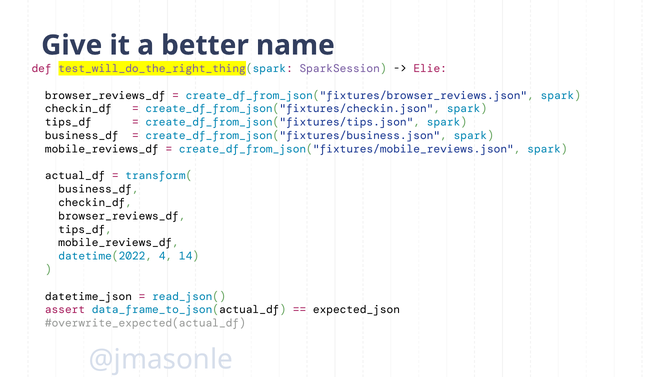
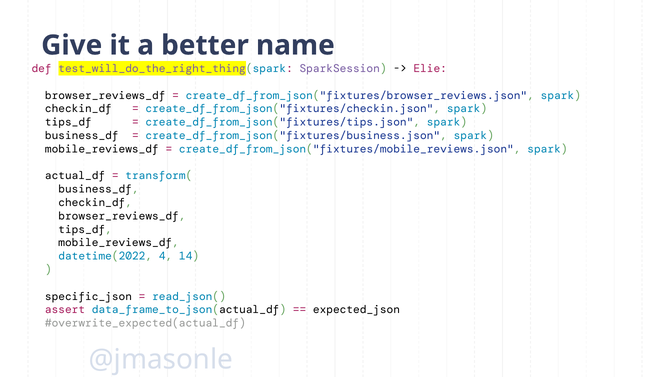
datetime_json: datetime_json -> specific_json (88, 296)
